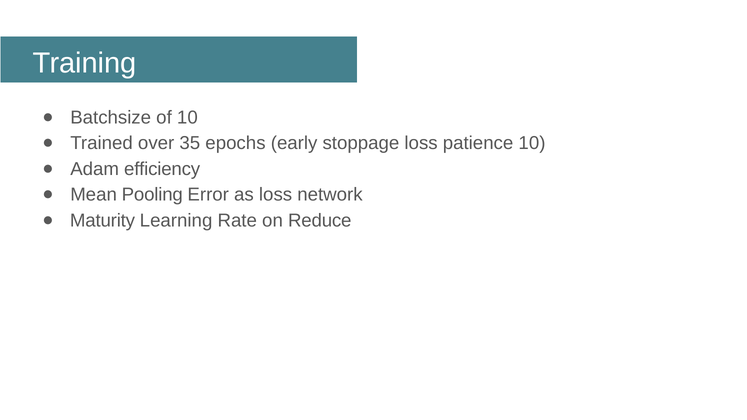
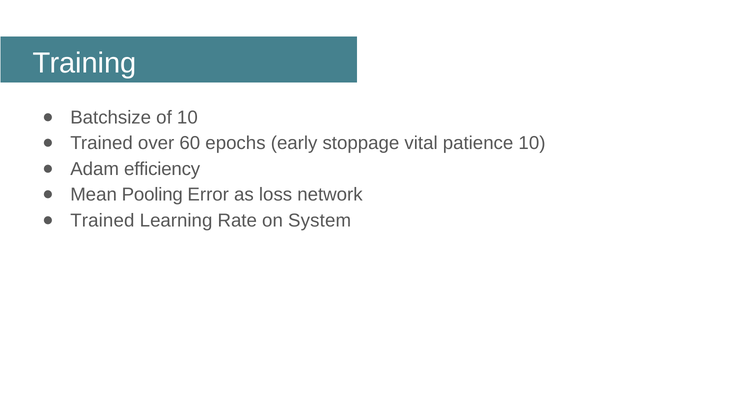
35: 35 -> 60 (190, 143)
stoppage loss: loss -> vital (421, 143)
Maturity: Maturity -> Trained (102, 221)
Reduce: Reduce -> System (320, 221)
